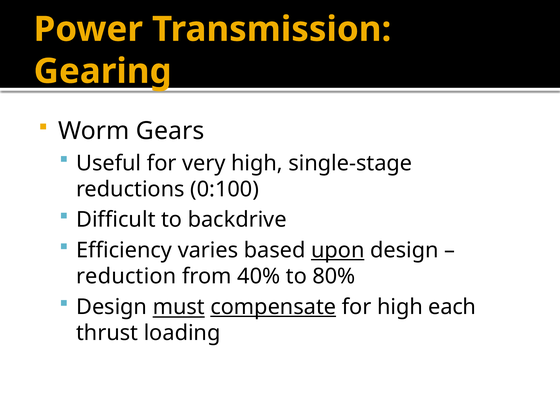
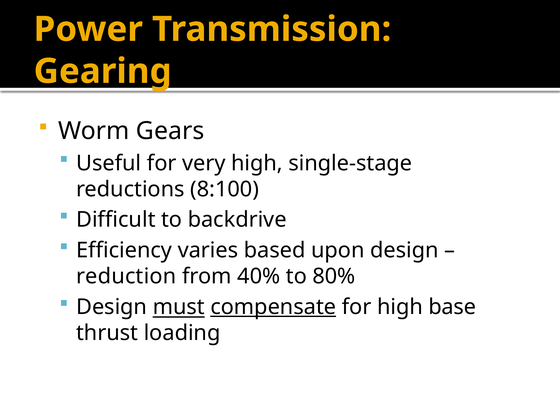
0:100: 0:100 -> 8:100 (225, 189)
upon underline: present -> none (338, 250)
each: each -> base (452, 307)
